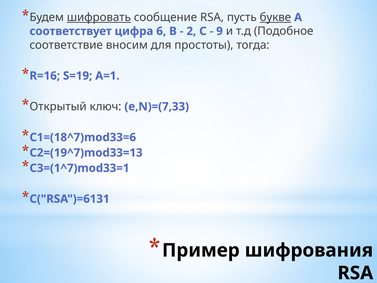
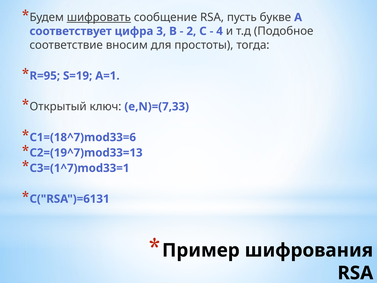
букве underline: present -> none (275, 17)
6: 6 -> 3 (161, 31)
9: 9 -> 4 (220, 31)
R=16: R=16 -> R=95 (45, 76)
